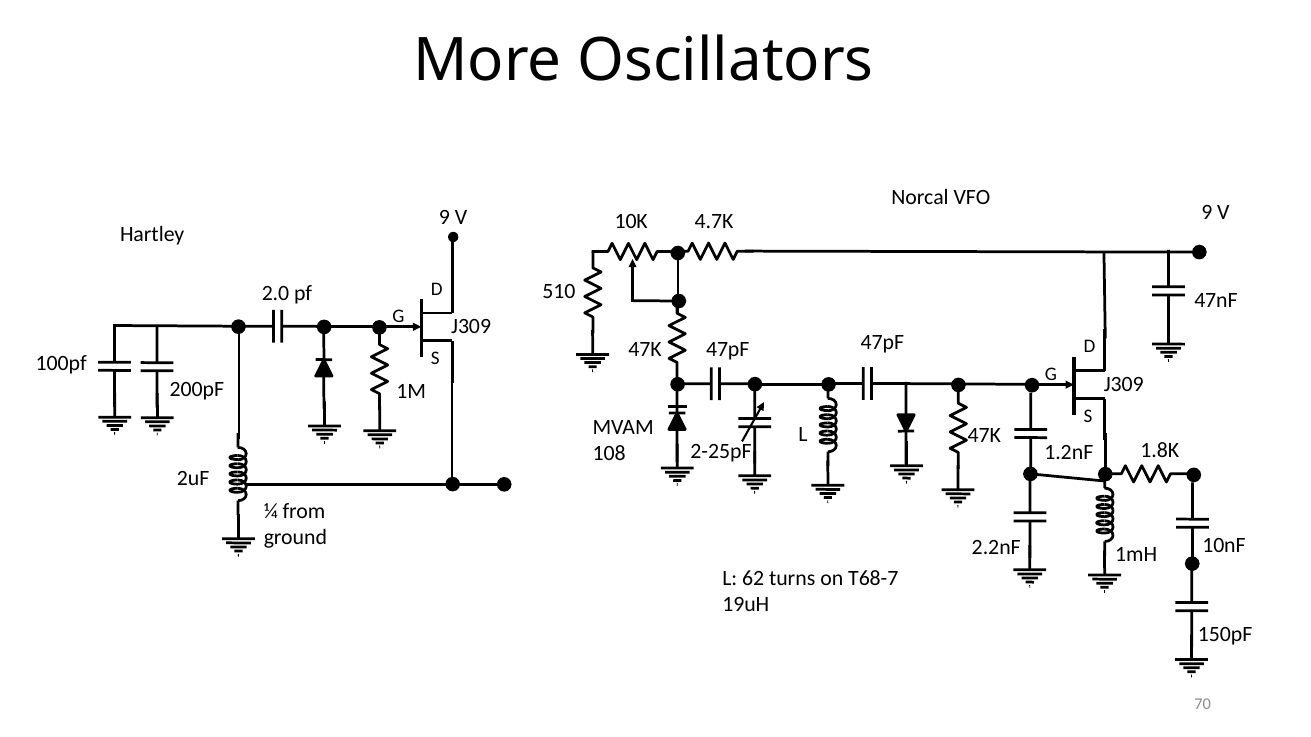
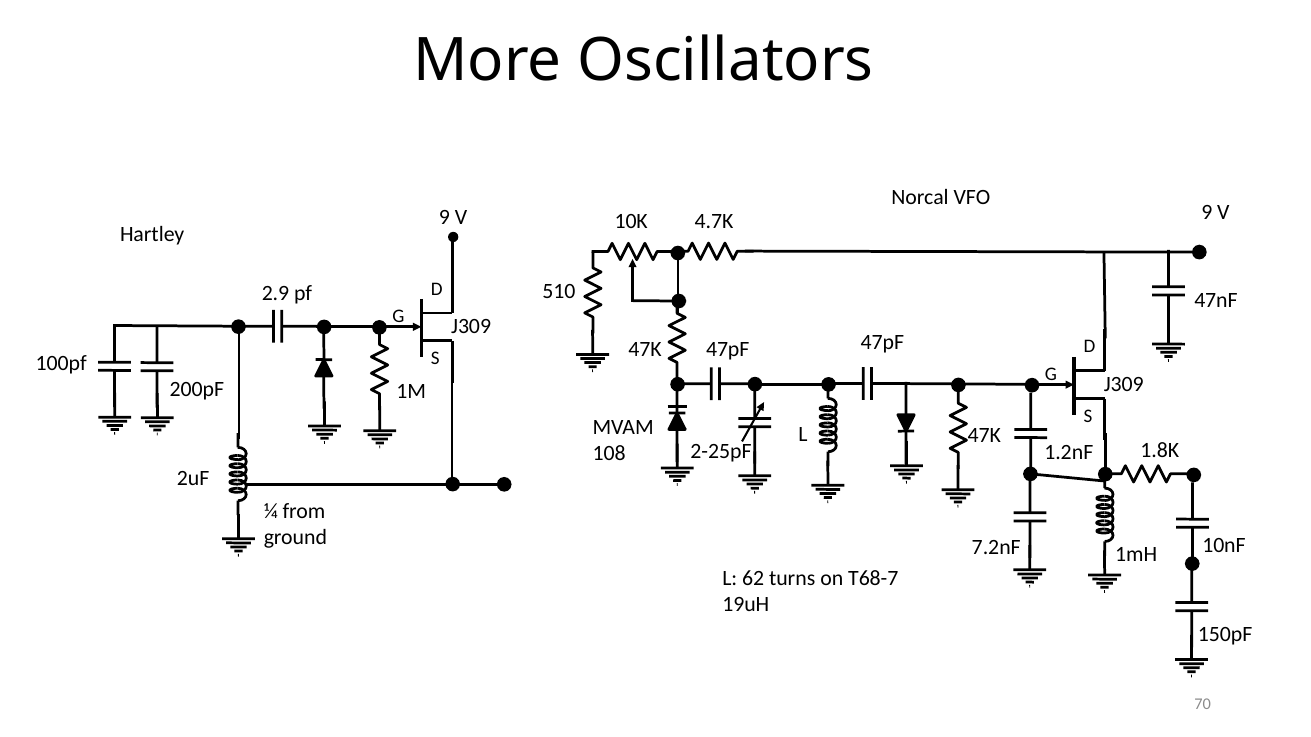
2.0: 2.0 -> 2.9 (275, 293)
2.2nF: 2.2nF -> 7.2nF (996, 548)
